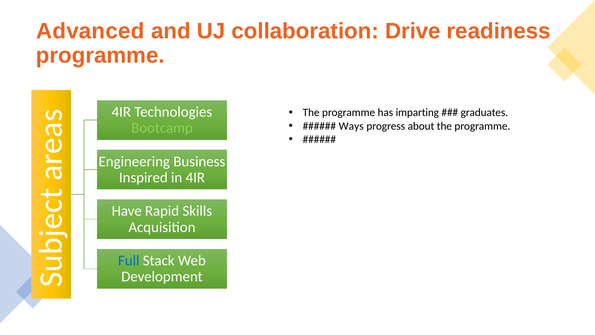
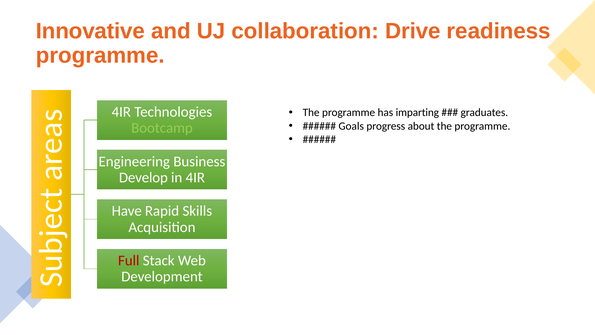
Advanced: Advanced -> Innovative (90, 31)
Ways: Ways -> Goals (351, 126)
Inspired: Inspired -> Develop (143, 177)
Full colour: blue -> red (129, 260)
